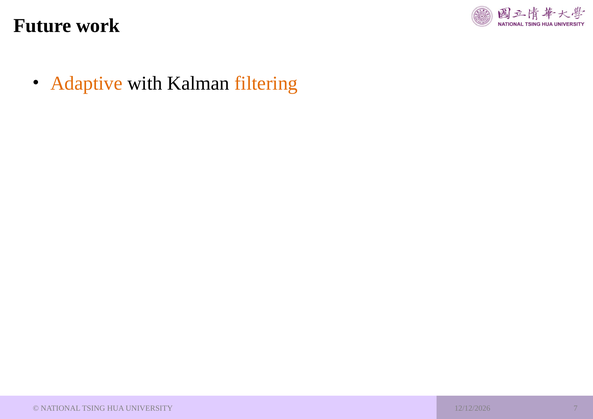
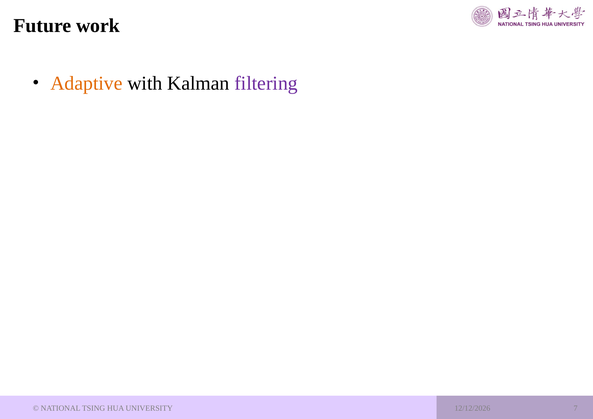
filtering colour: orange -> purple (266, 83)
